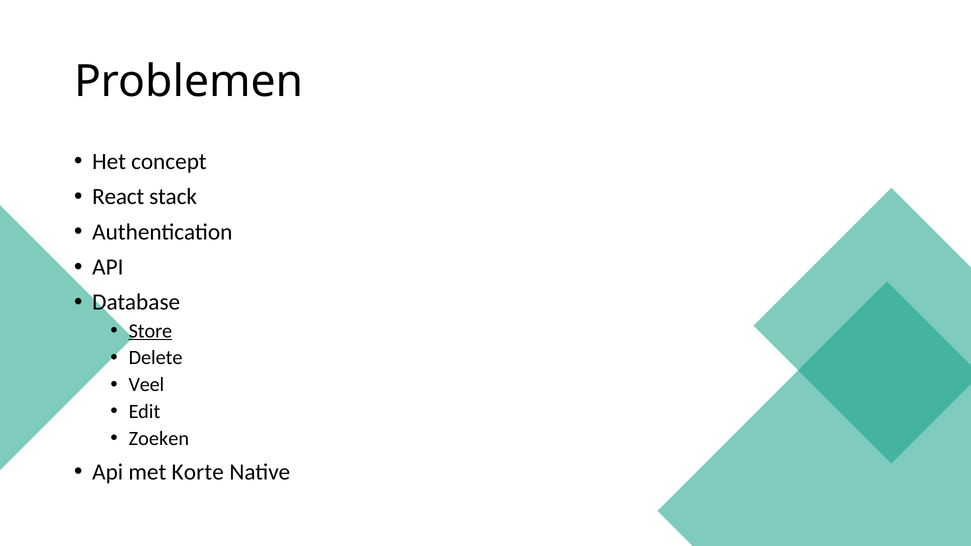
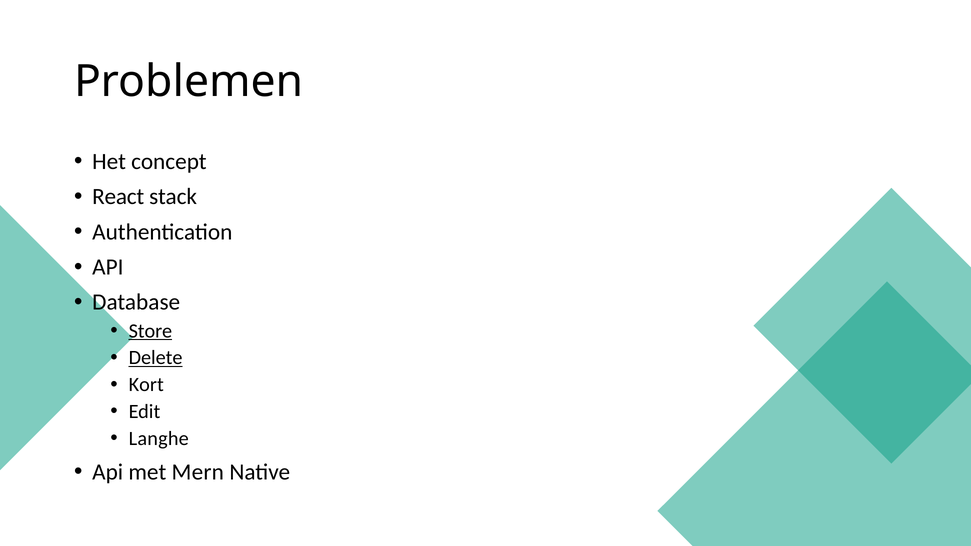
Delete underline: none -> present (156, 358)
Veel: Veel -> Kort (146, 385)
Zoeken: Zoeken -> Langhe (159, 439)
Korte: Korte -> Mern (198, 472)
